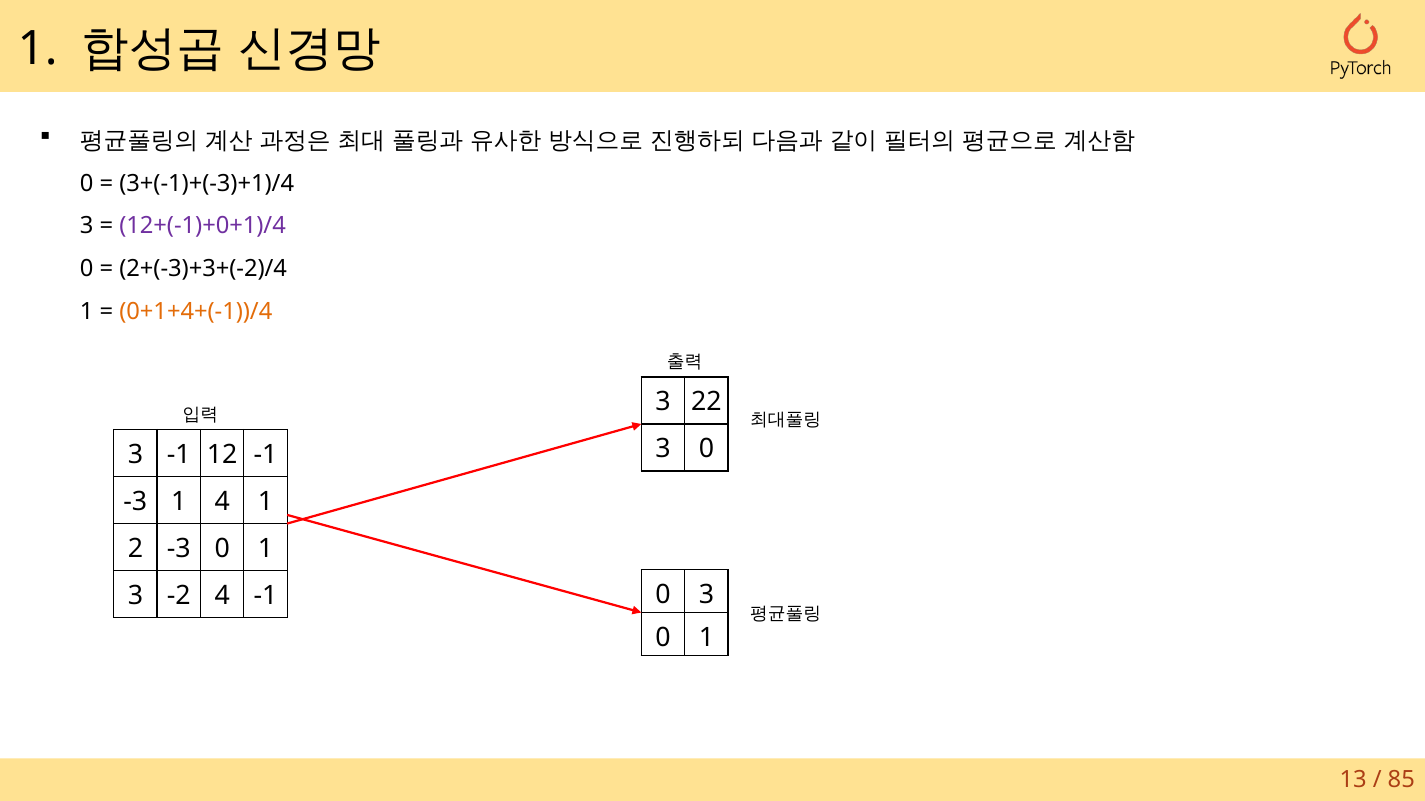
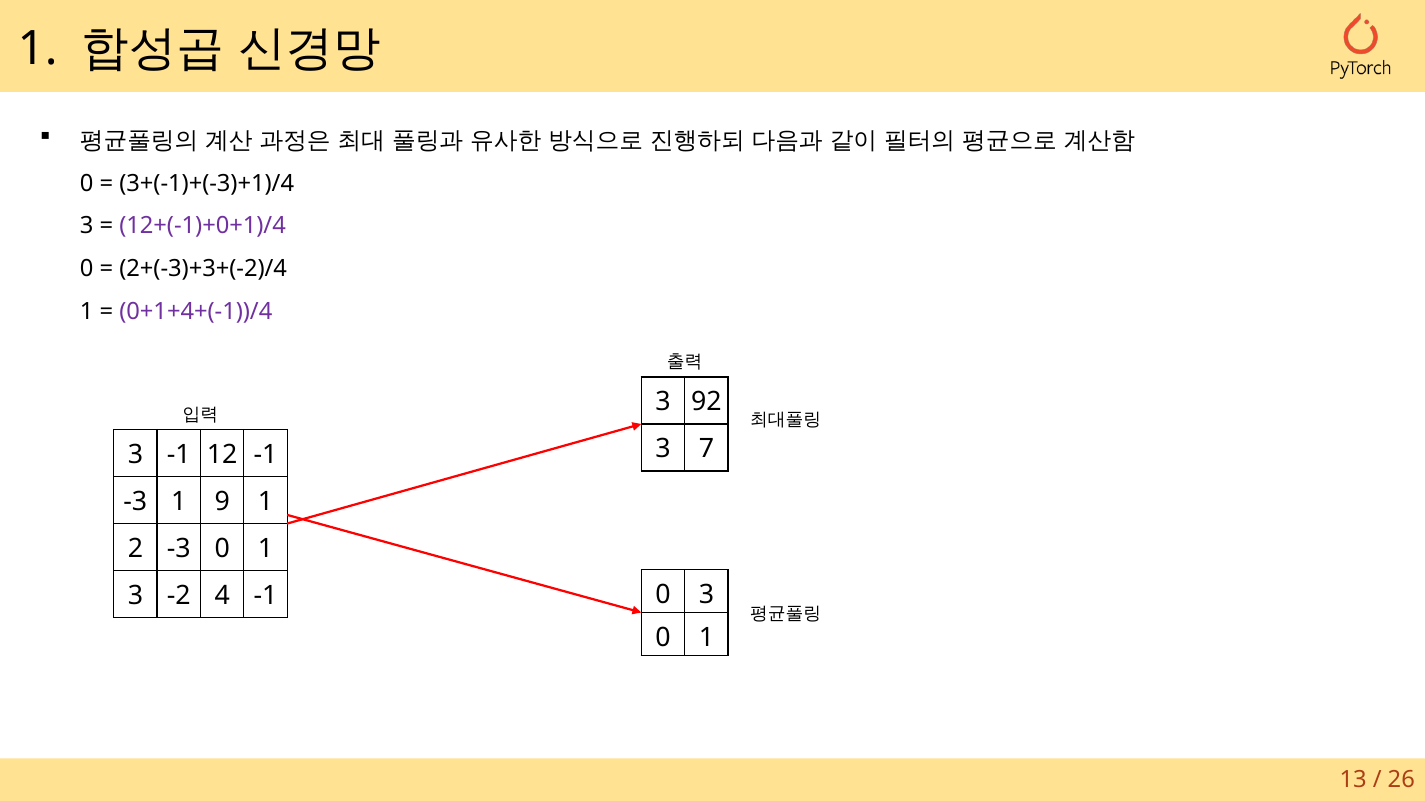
0+1+4+(-1))/4 colour: orange -> purple (196, 312)
22: 22 -> 92 (706, 402)
0: 0 -> 7 (706, 449)
1 4: 4 -> 9 (222, 502)
85: 85 -> 26 (1401, 780)
